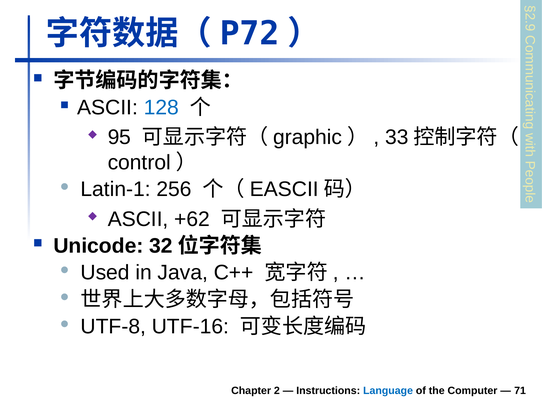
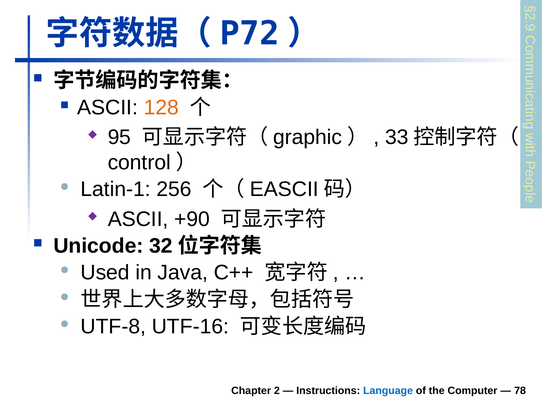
128 colour: blue -> orange (161, 108)
+62: +62 -> +90 (192, 219)
71: 71 -> 78 (520, 391)
